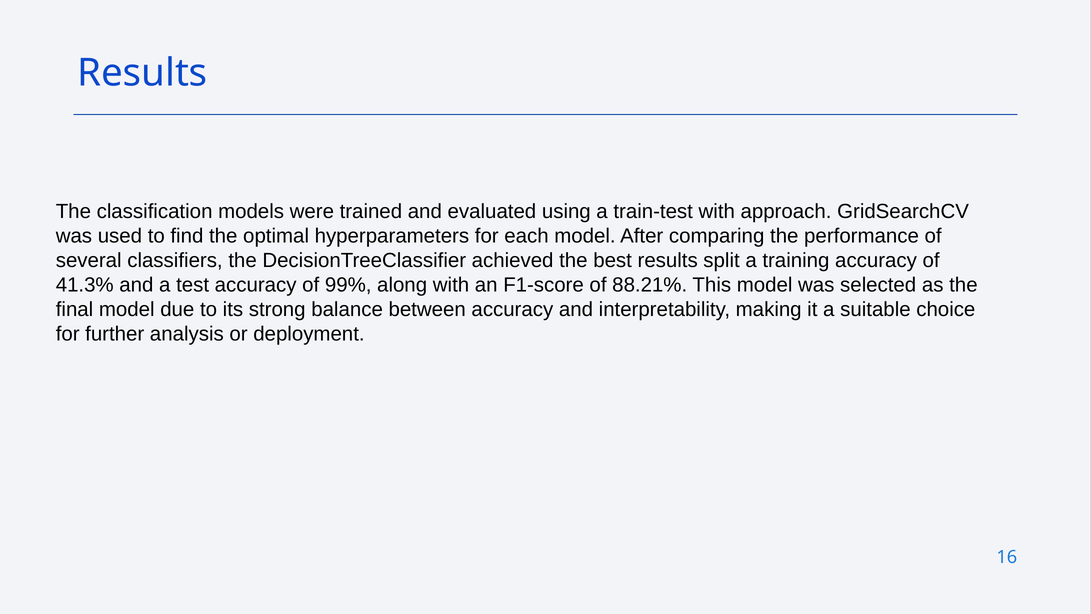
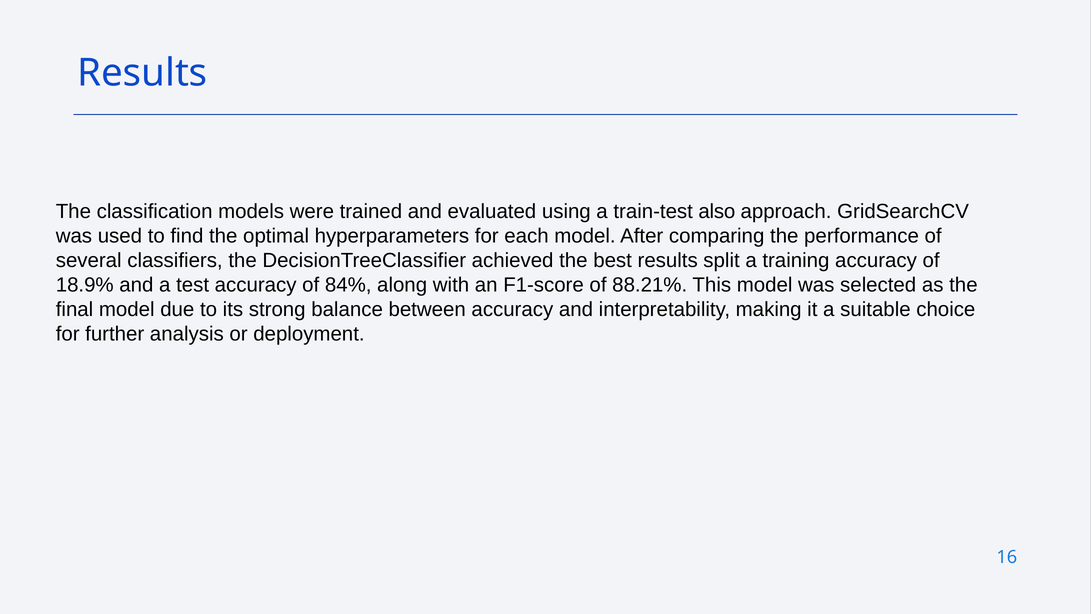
train-test with: with -> also (717, 211)
41.3%: 41.3% -> 18.9% (85, 285)
99%: 99% -> 84% (348, 285)
